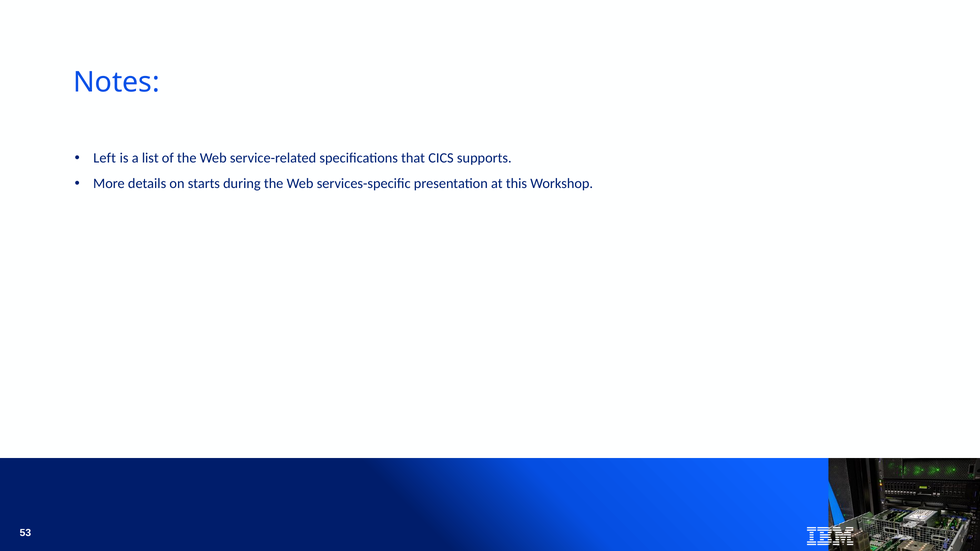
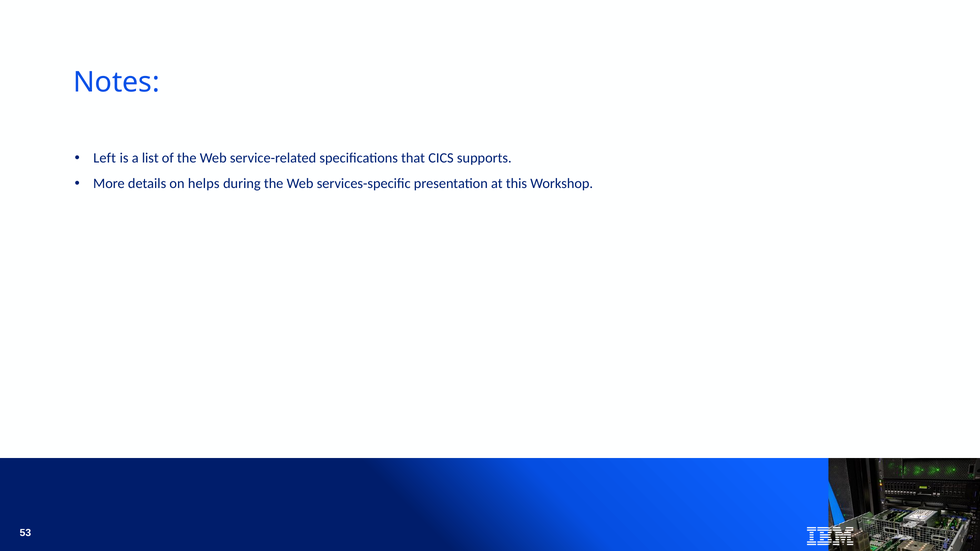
starts: starts -> helps (204, 184)
